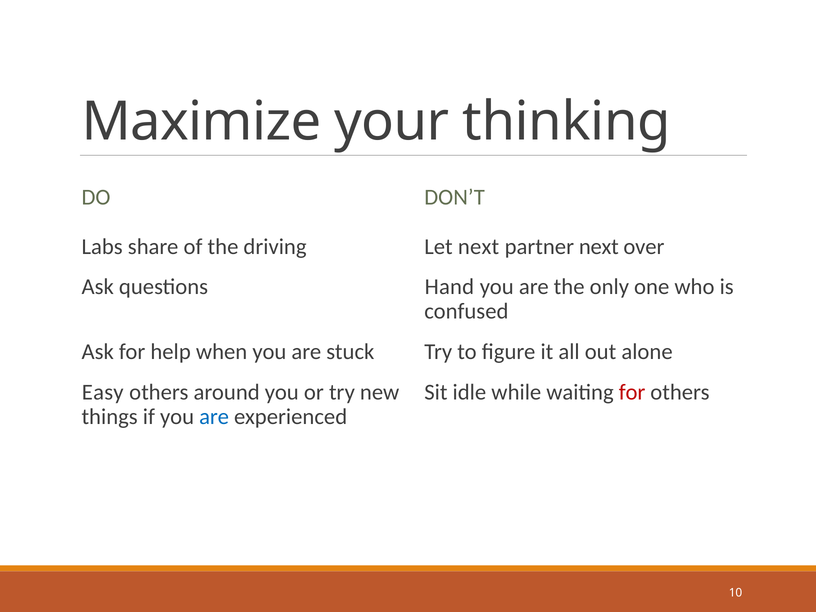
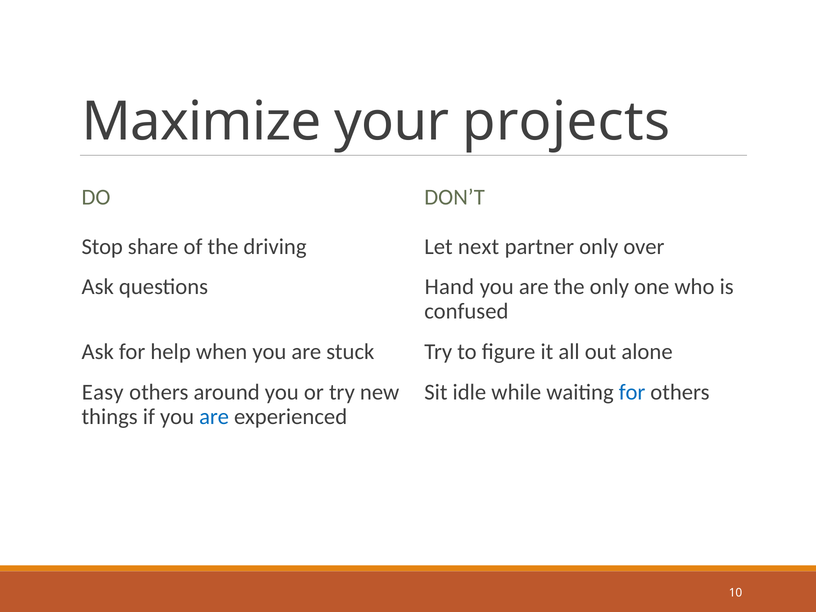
thinking: thinking -> projects (566, 122)
Labs: Labs -> Stop (102, 247)
partner next: next -> only (599, 247)
for colour: red -> blue (632, 392)
